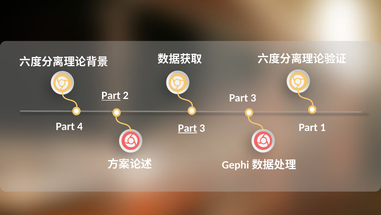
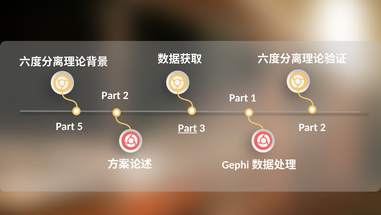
Part underline: present -> none (111, 95)
3: 3 -> 1 (253, 98)
4: 4 -> 5 (80, 126)
1: 1 -> 2 (323, 127)
